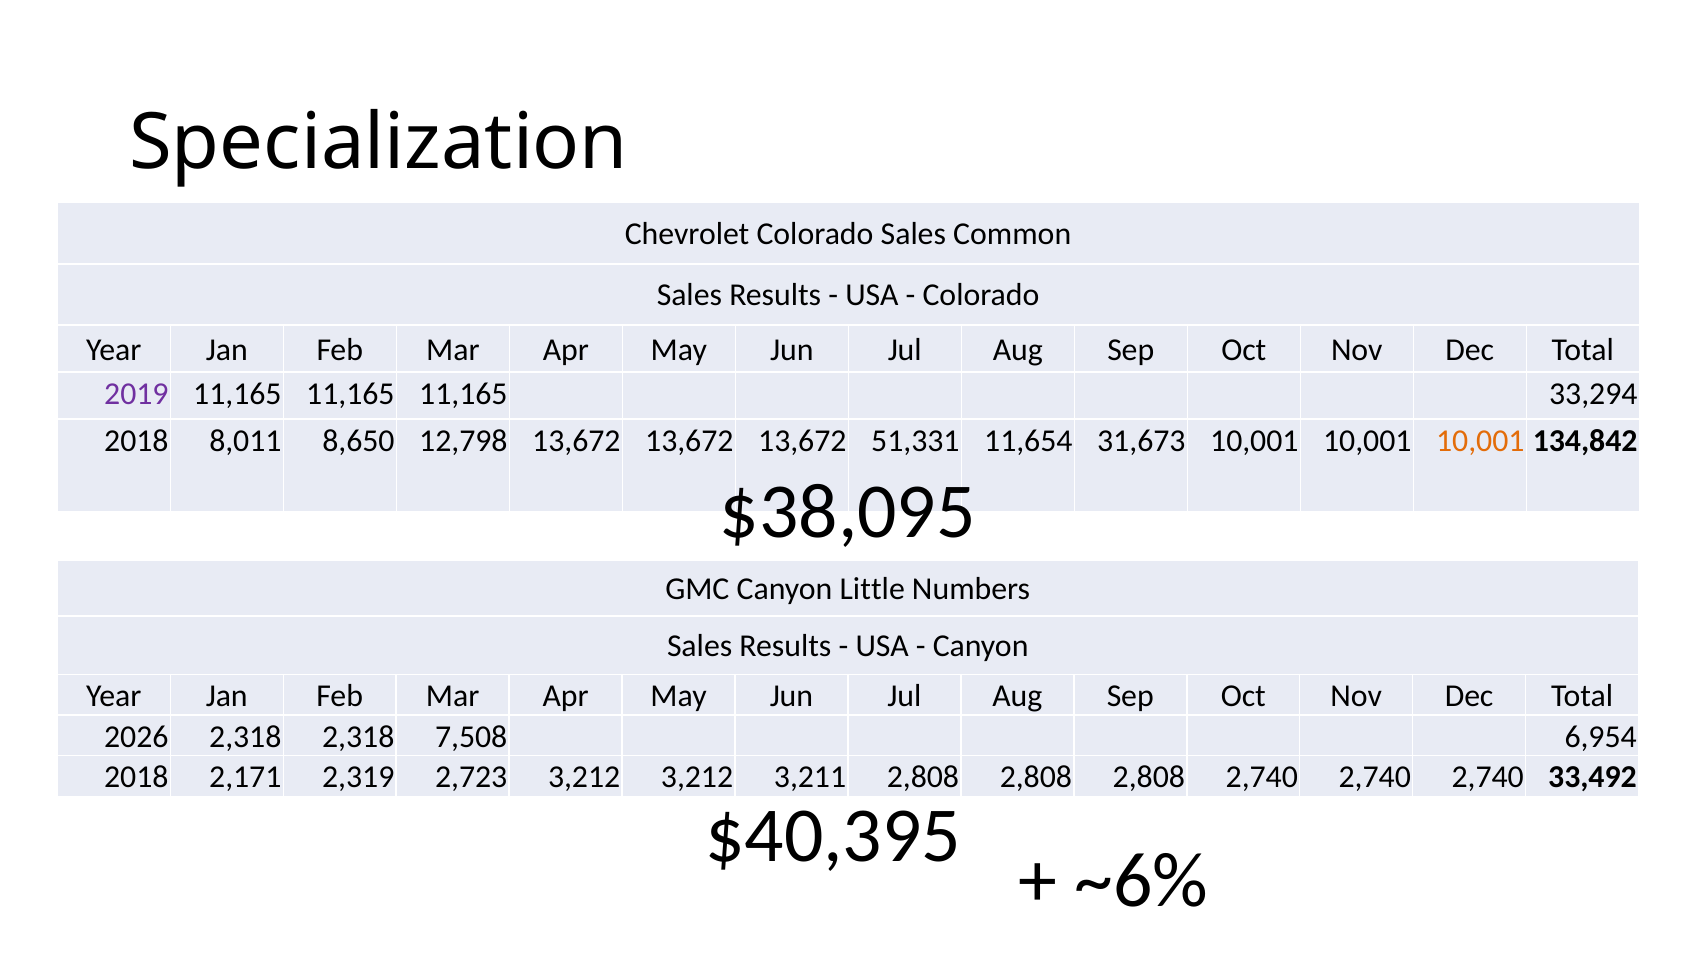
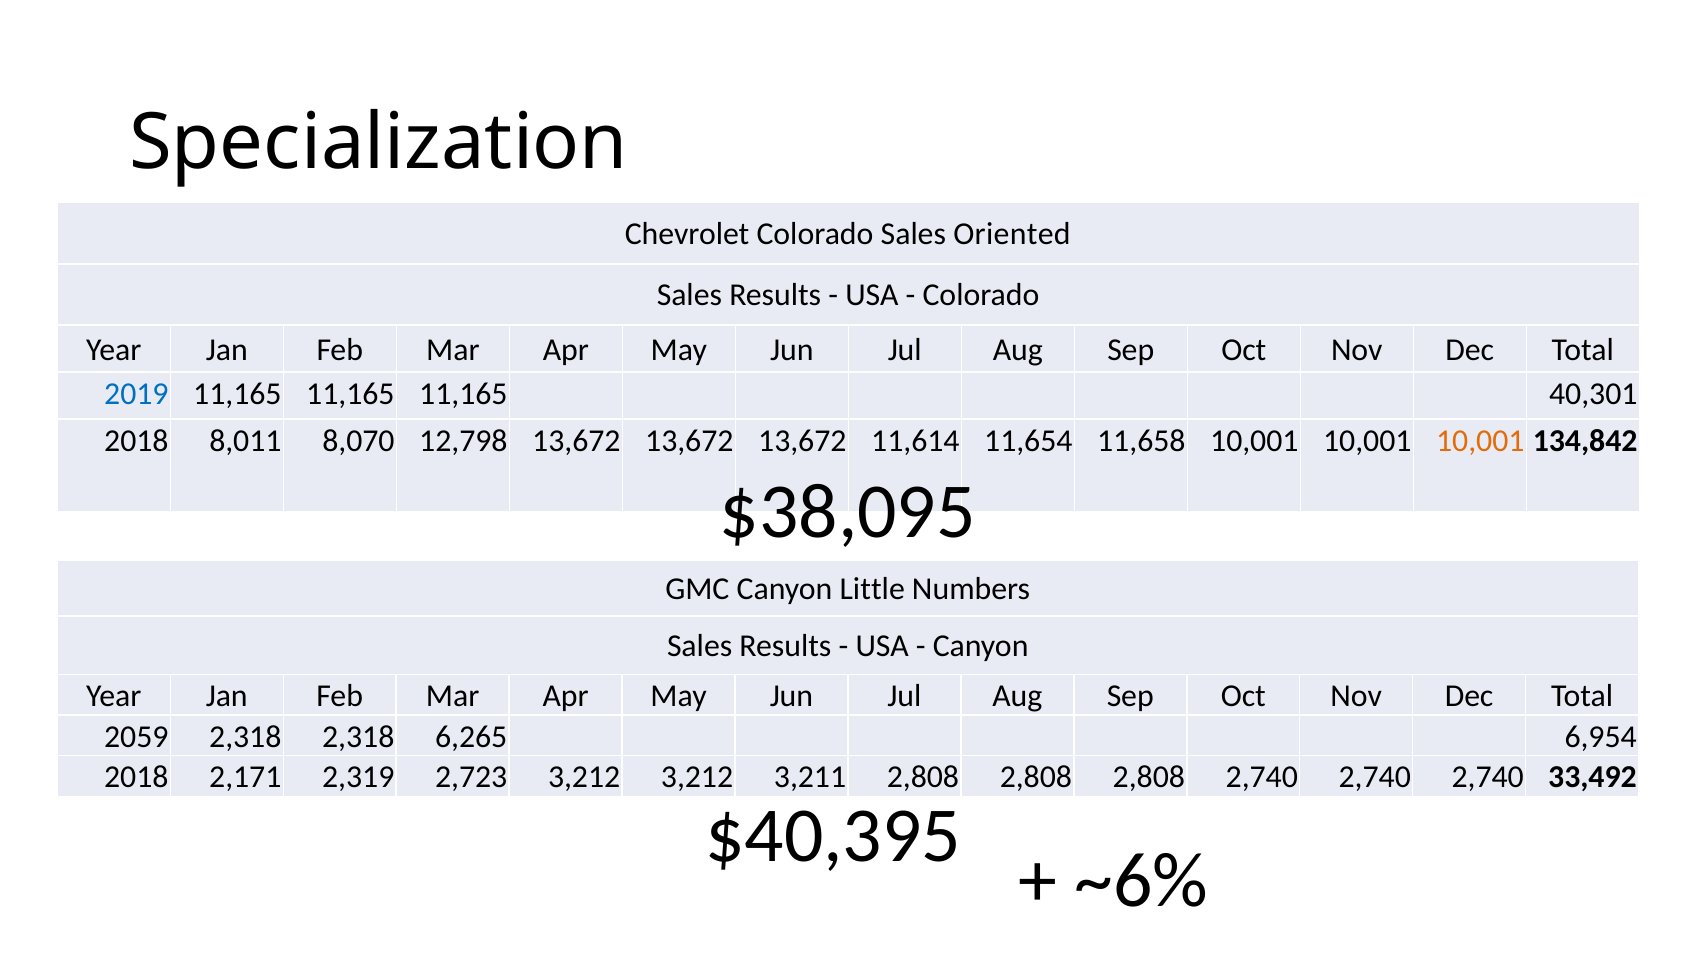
Common: Common -> Oriented (1012, 234)
2019 colour: purple -> blue (136, 394)
33,294: 33,294 -> 40,301 (1593, 394)
8,650: 8,650 -> 8,070 (358, 440)
51,331: 51,331 -> 11,614 (915, 440)
31,673: 31,673 -> 11,658 (1141, 440)
2026: 2026 -> 2059 (136, 736)
7,508: 7,508 -> 6,265 (471, 736)
